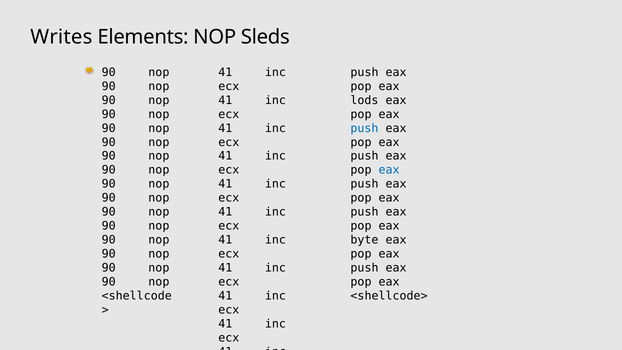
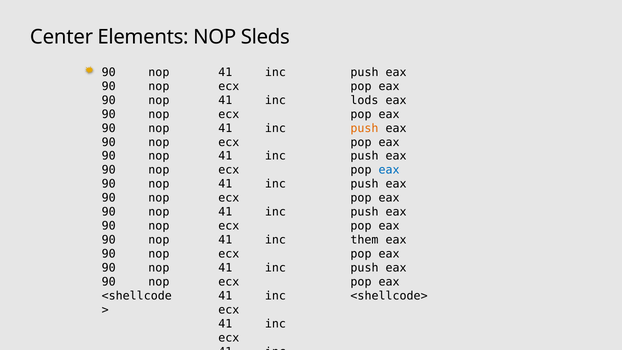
Writes: Writes -> Center (62, 37)
push colour: blue -> orange (364, 128)
byte: byte -> them (364, 240)
